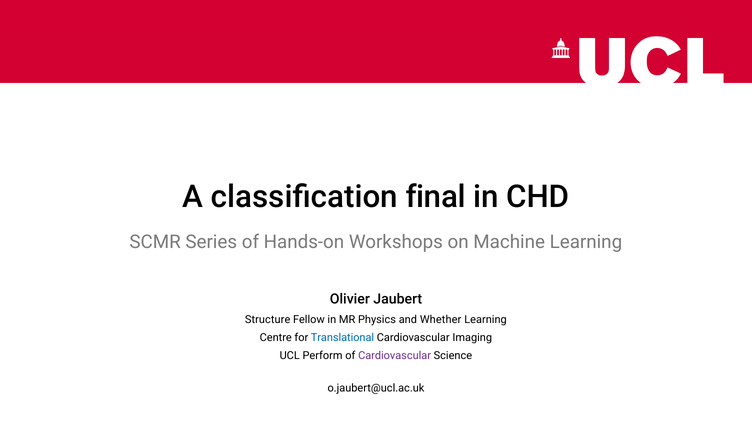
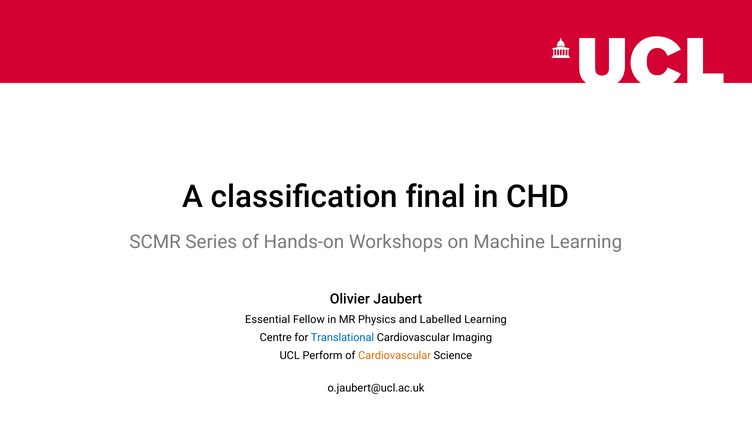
Structure: Structure -> Essential (268, 320)
Whether: Whether -> Labelled (441, 320)
Cardiovascular colour: purple -> orange (395, 356)
